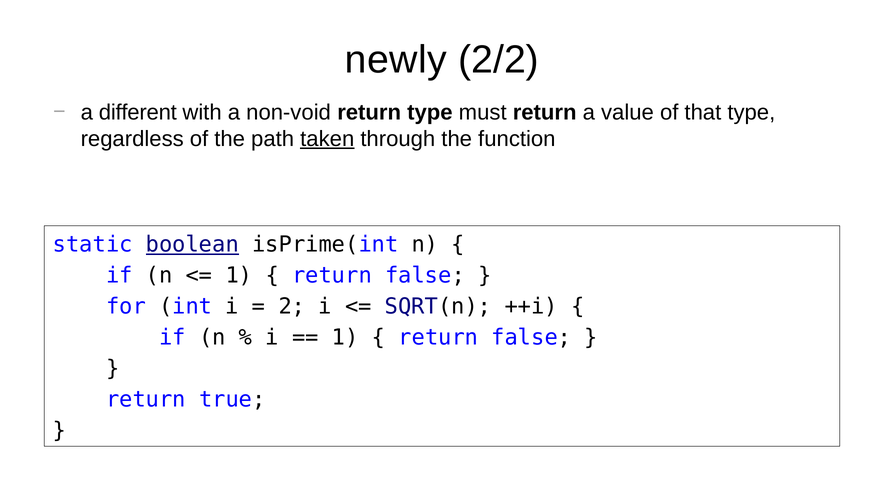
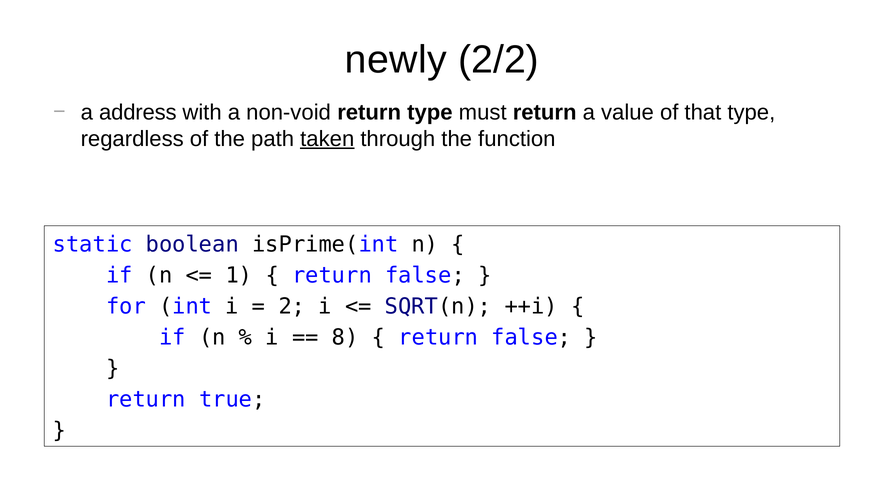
different: different -> address (138, 112)
boolean underline: present -> none (192, 245)
1: 1 -> 8 (345, 338)
